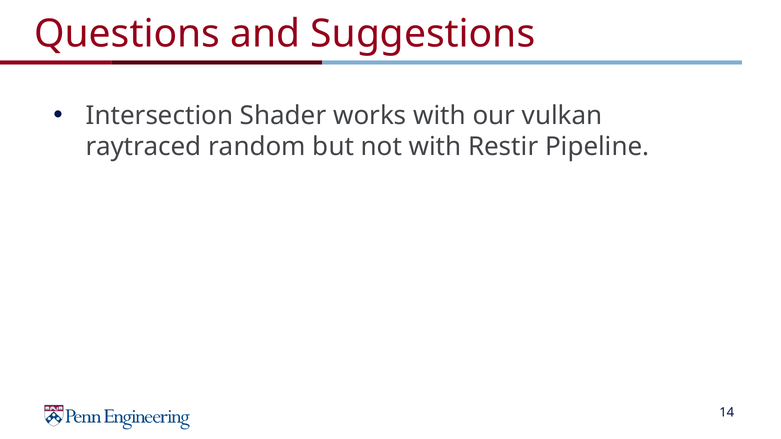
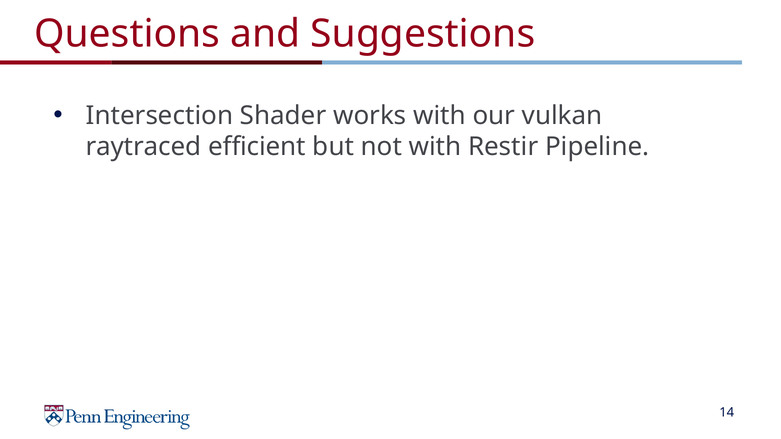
random: random -> efficient (257, 147)
